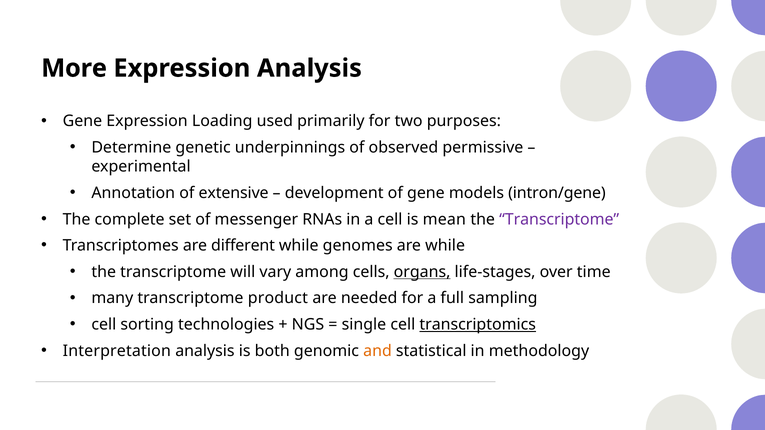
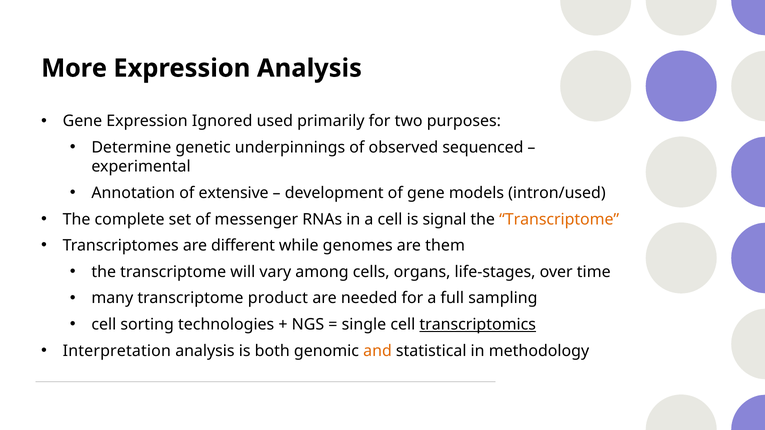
Loading: Loading -> Ignored (222, 121)
permissive: permissive -> sequenced (483, 148)
intron/gene: intron/gene -> intron/used (557, 193)
mean: mean -> signal (444, 219)
Transcriptome colour: purple -> orange (559, 219)
are while: while -> them (445, 246)
organs underline: present -> none (422, 272)
